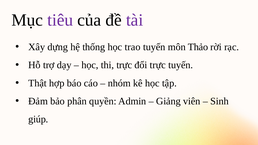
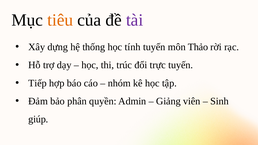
tiêu colour: purple -> orange (60, 20)
trao: trao -> tính (133, 47)
thi trực: trực -> trúc (124, 65)
Thật: Thật -> Tiếp (38, 83)
